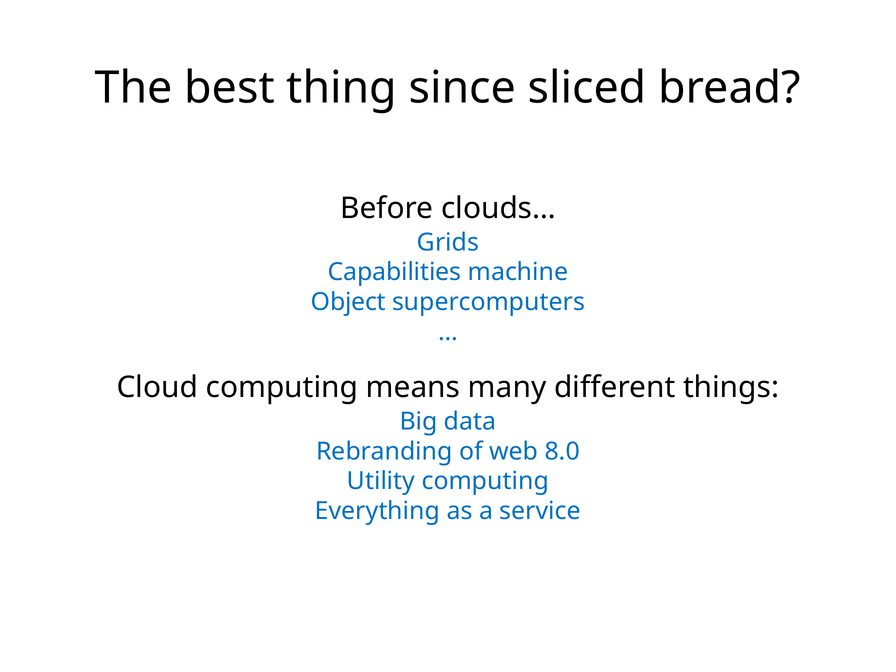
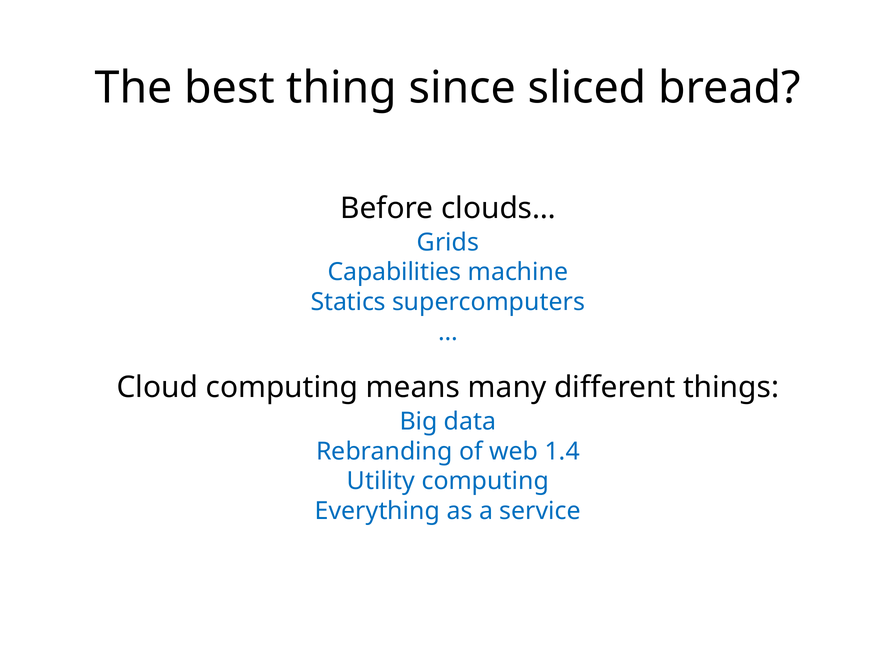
Object: Object -> Statics (348, 302)
8.0: 8.0 -> 1.4 (562, 451)
